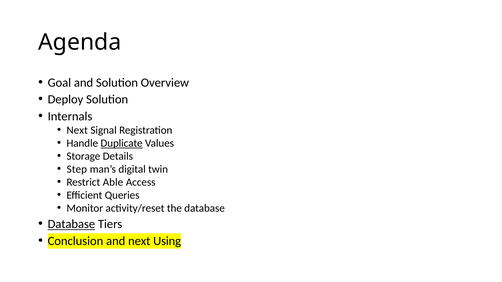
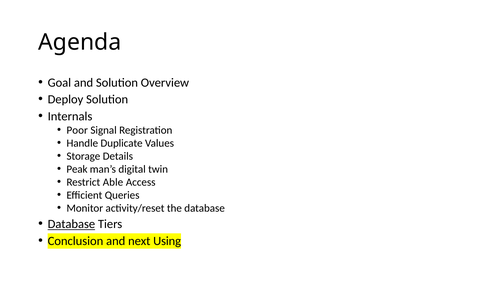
Next: Next -> Poor (77, 130)
Duplicate underline: present -> none (122, 143)
Step: Step -> Peak (77, 169)
